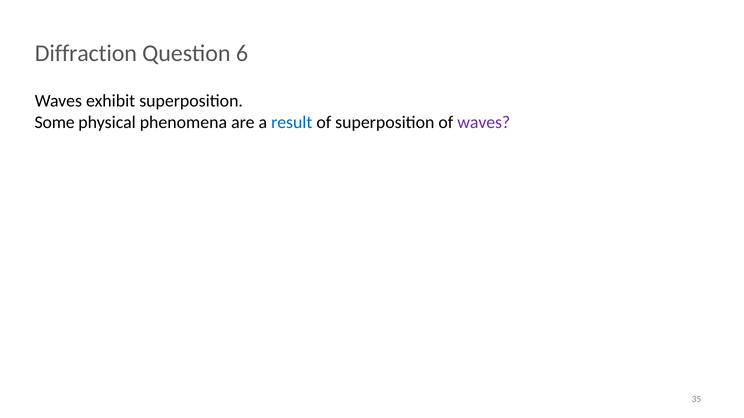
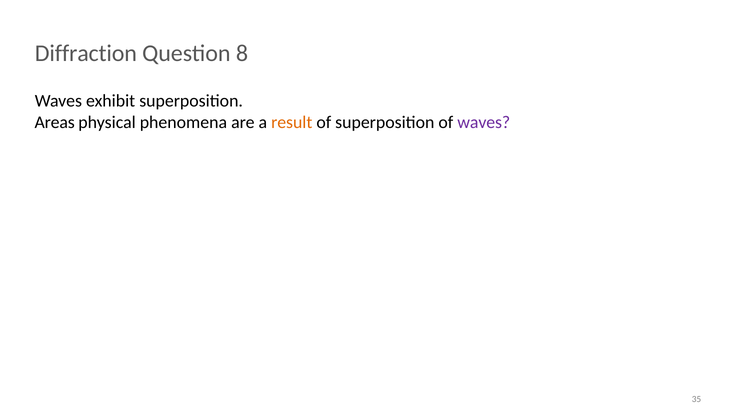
6: 6 -> 8 (242, 53)
Some: Some -> Areas (55, 122)
result colour: blue -> orange (292, 122)
